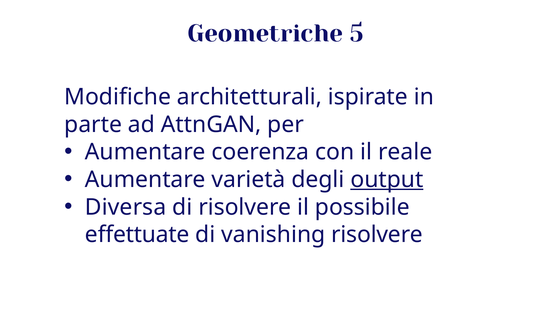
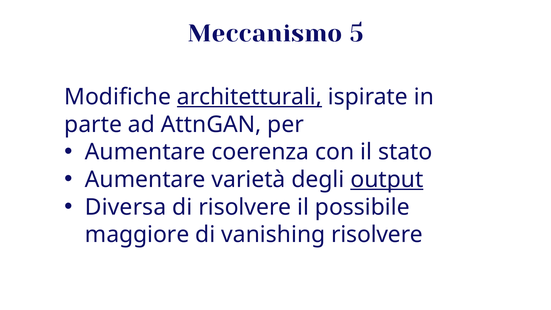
Geometriche: Geometriche -> Meccanismo (265, 34)
architetturali underline: none -> present (249, 97)
reale: reale -> stato (405, 152)
effettuate: effettuate -> maggiore (137, 235)
